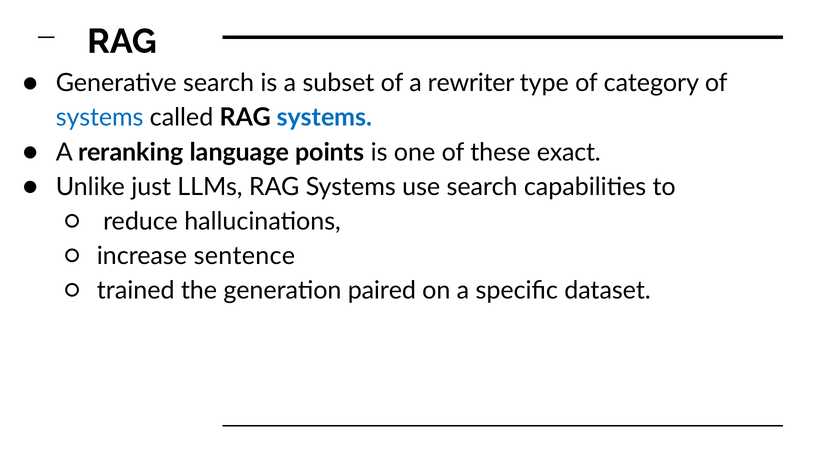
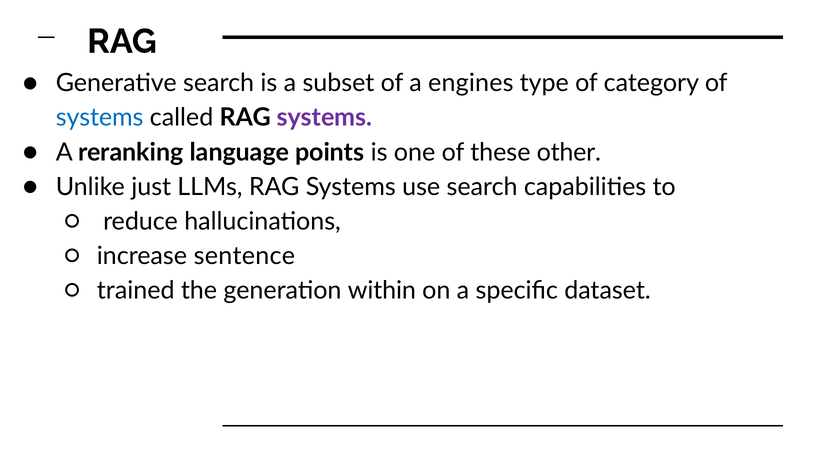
rewriter: rewriter -> engines (471, 83)
systems colour: blue -> purple (325, 118)
exact: exact -> other (569, 152)
paired: paired -> within (382, 290)
